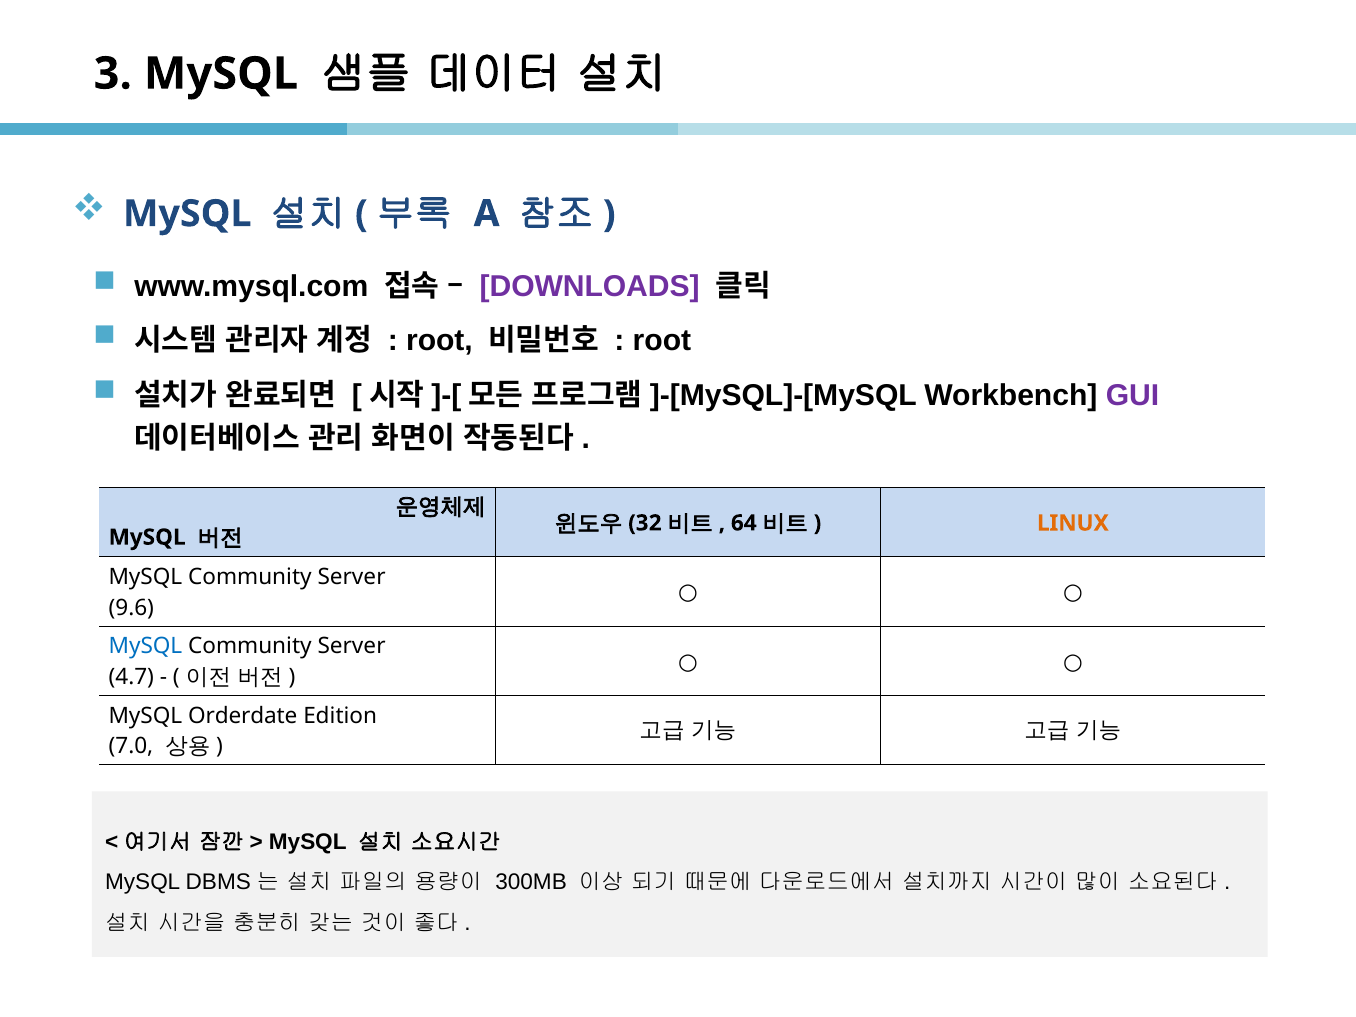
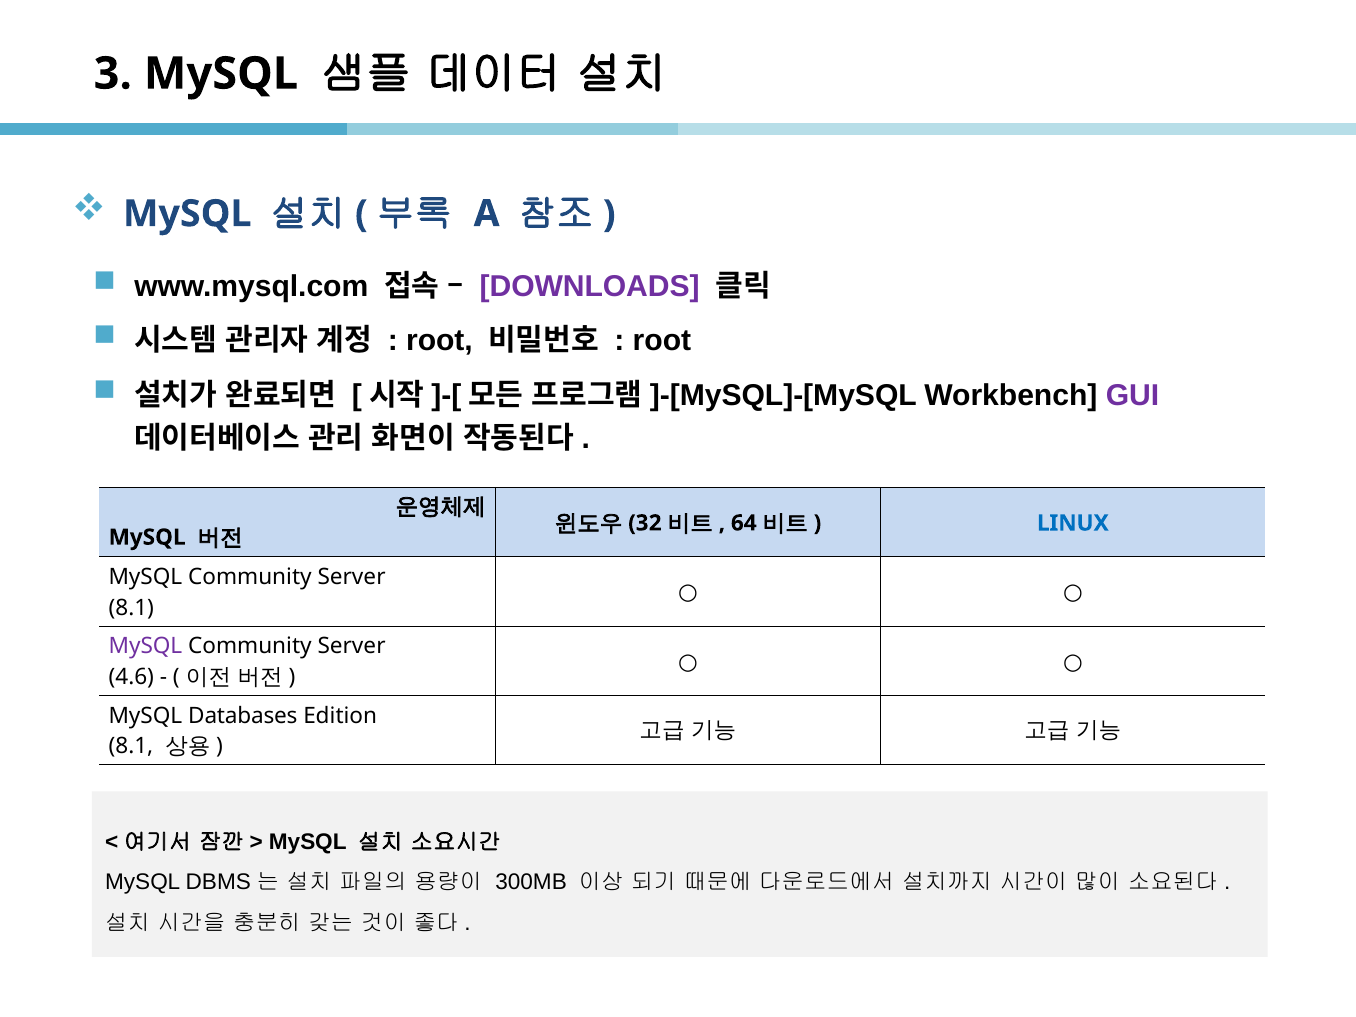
LINUX colour: orange -> blue (1073, 523)
9.6: 9.6 -> 8.1 (131, 608)
MySQL colour: blue -> purple (145, 646)
4.7: 4.7 -> 4.6 (131, 677)
Orderdate: Orderdate -> Databases (243, 716)
7.0: 7.0 -> 8.1 (131, 746)
